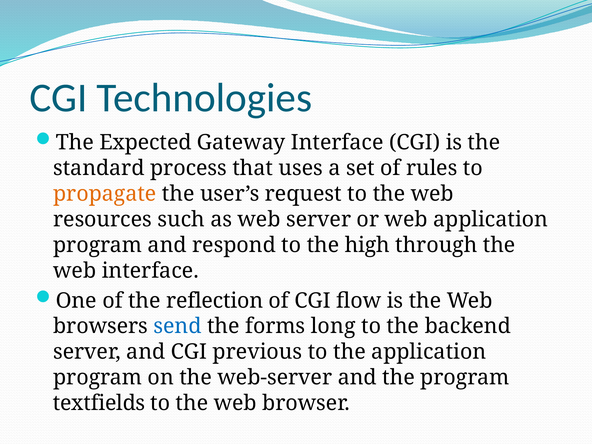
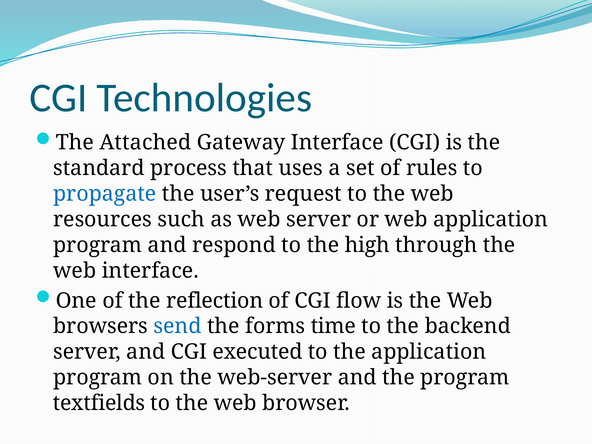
Expected: Expected -> Attached (145, 143)
propagate colour: orange -> blue (105, 194)
long: long -> time (333, 326)
previous: previous -> executed (258, 352)
